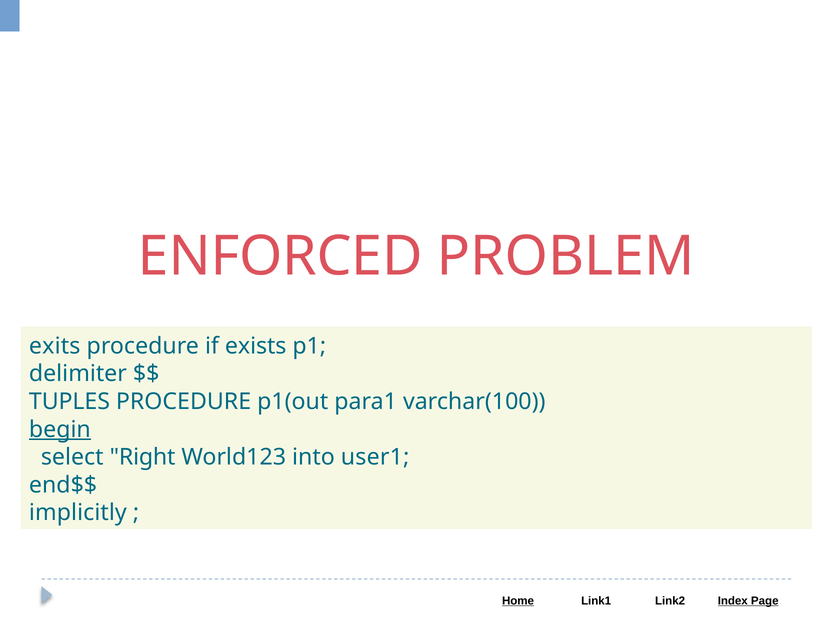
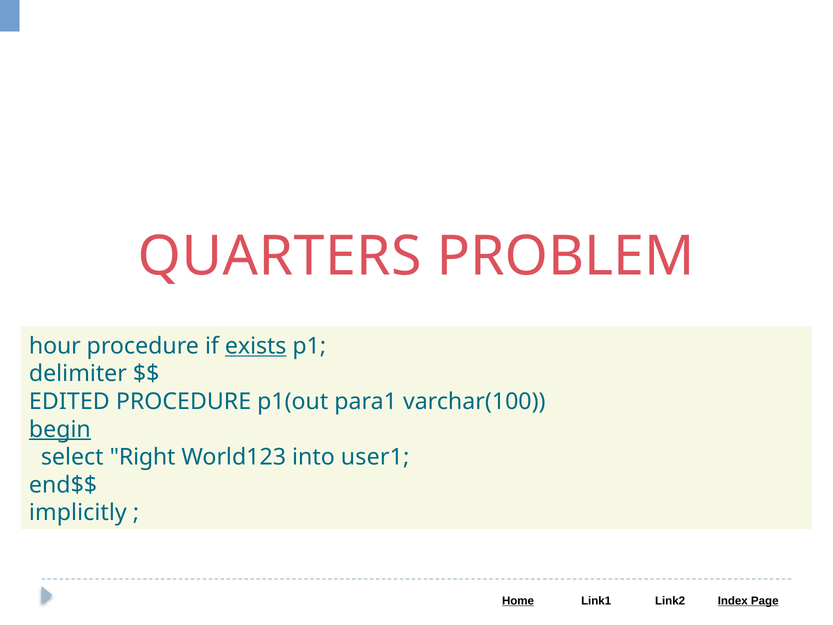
ENFORCED: ENFORCED -> QUARTERS (280, 257)
exits: exits -> hour (55, 346)
exists underline: none -> present (256, 346)
TUPLES: TUPLES -> EDITED (69, 401)
